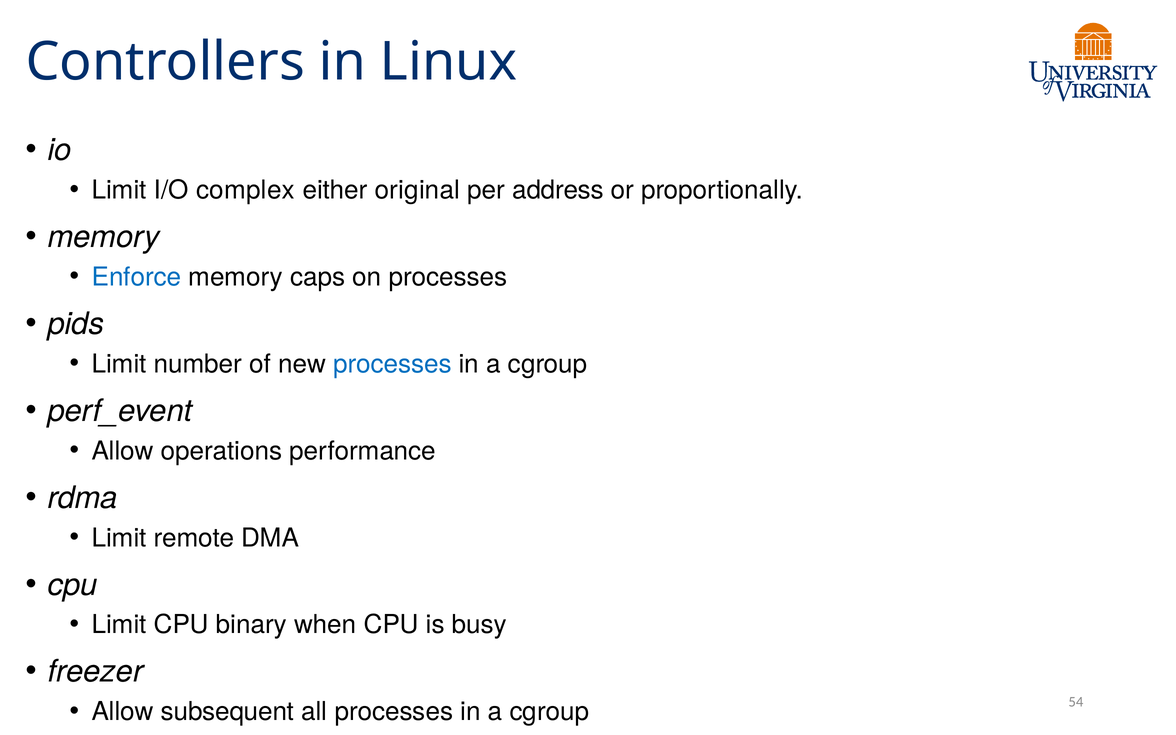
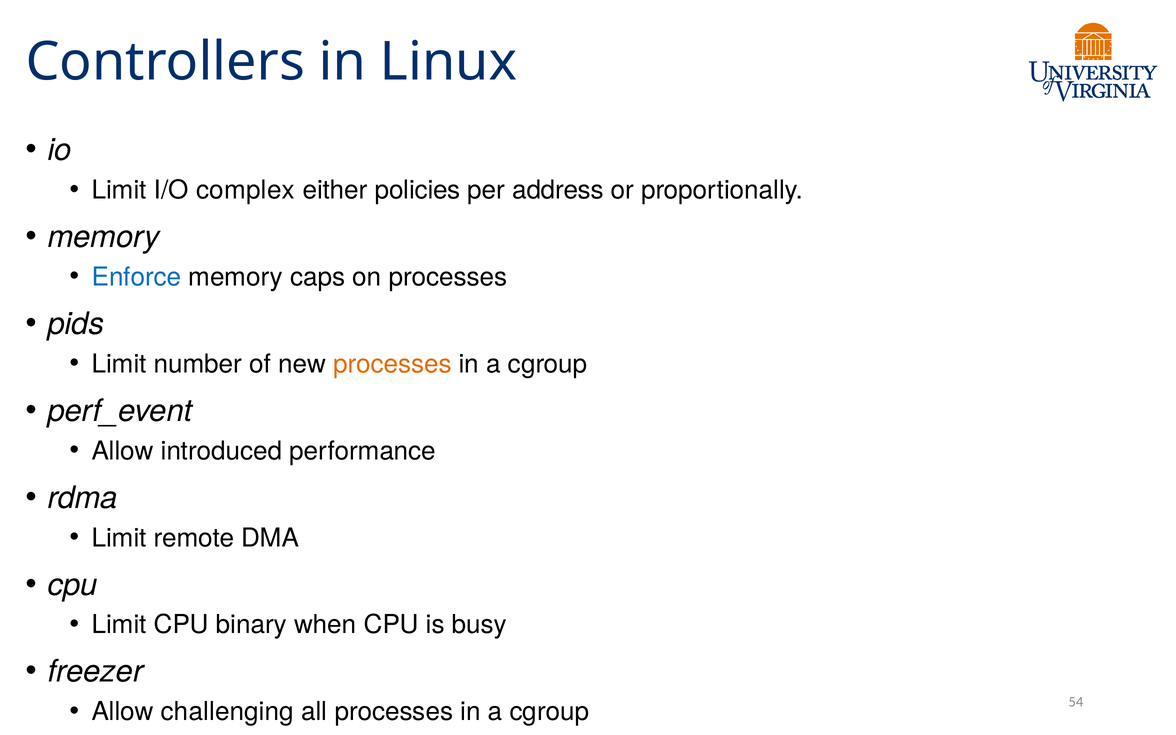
original: original -> policies (418, 190)
processes colour: blue -> orange (392, 364)
operations: operations -> introduced (221, 451)
subsequent: subsequent -> challenging (227, 712)
